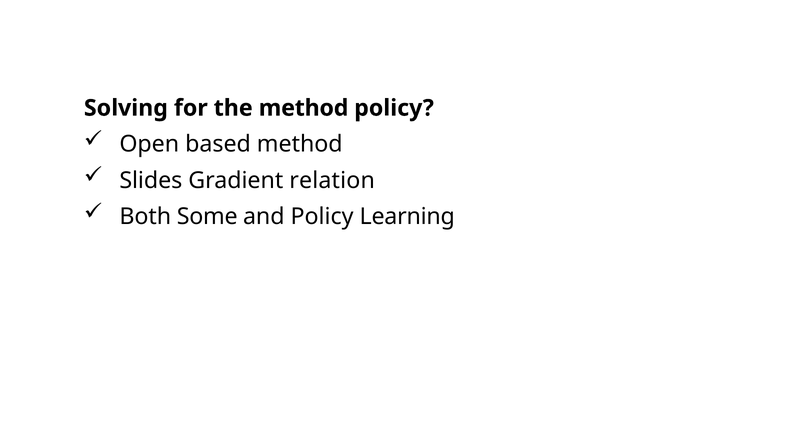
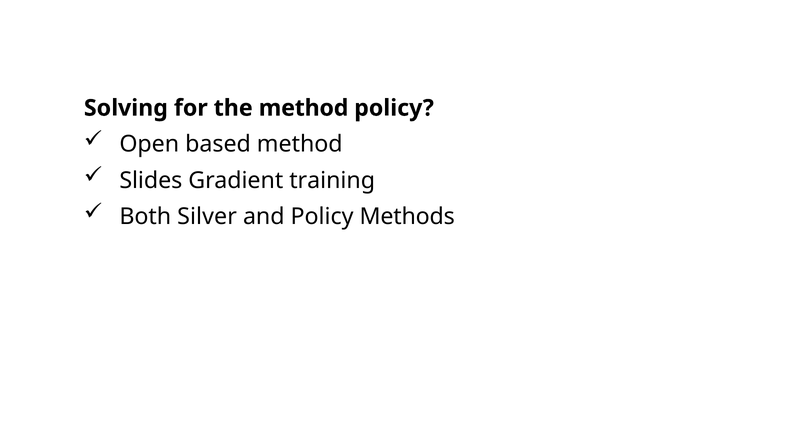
relation: relation -> training (332, 180)
Some: Some -> Silver (207, 217)
Learning: Learning -> Methods (407, 217)
